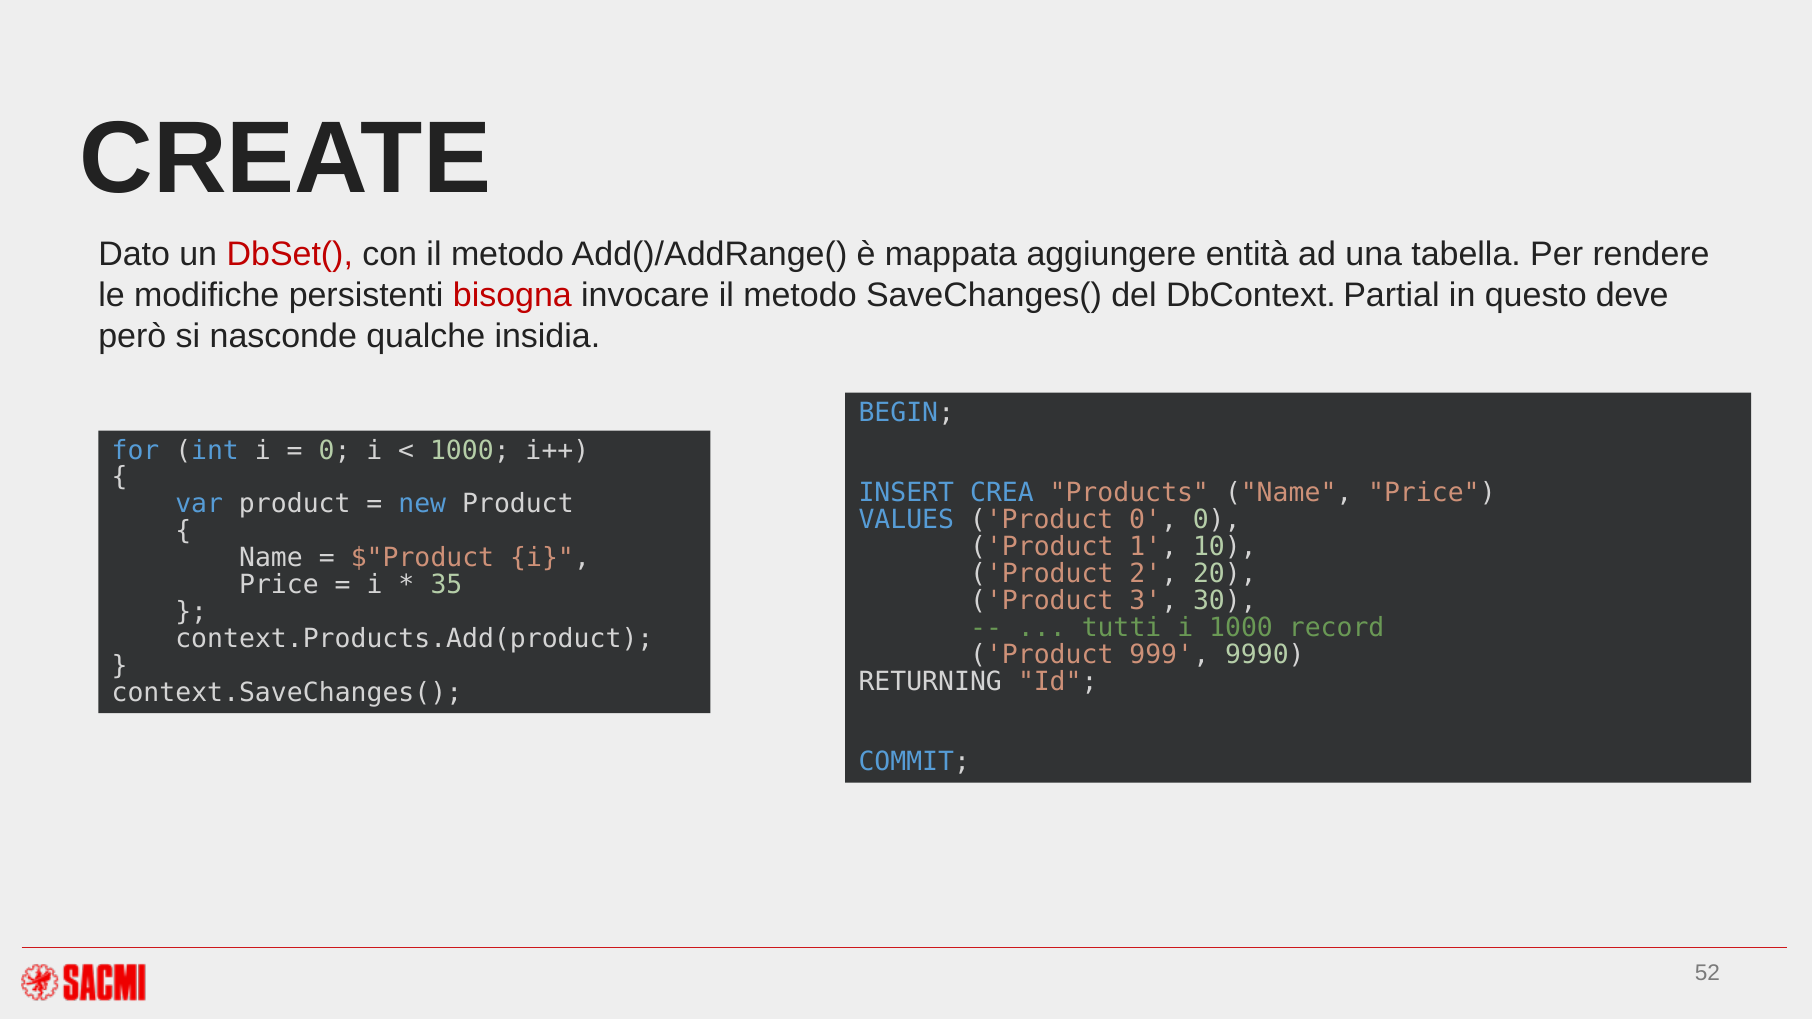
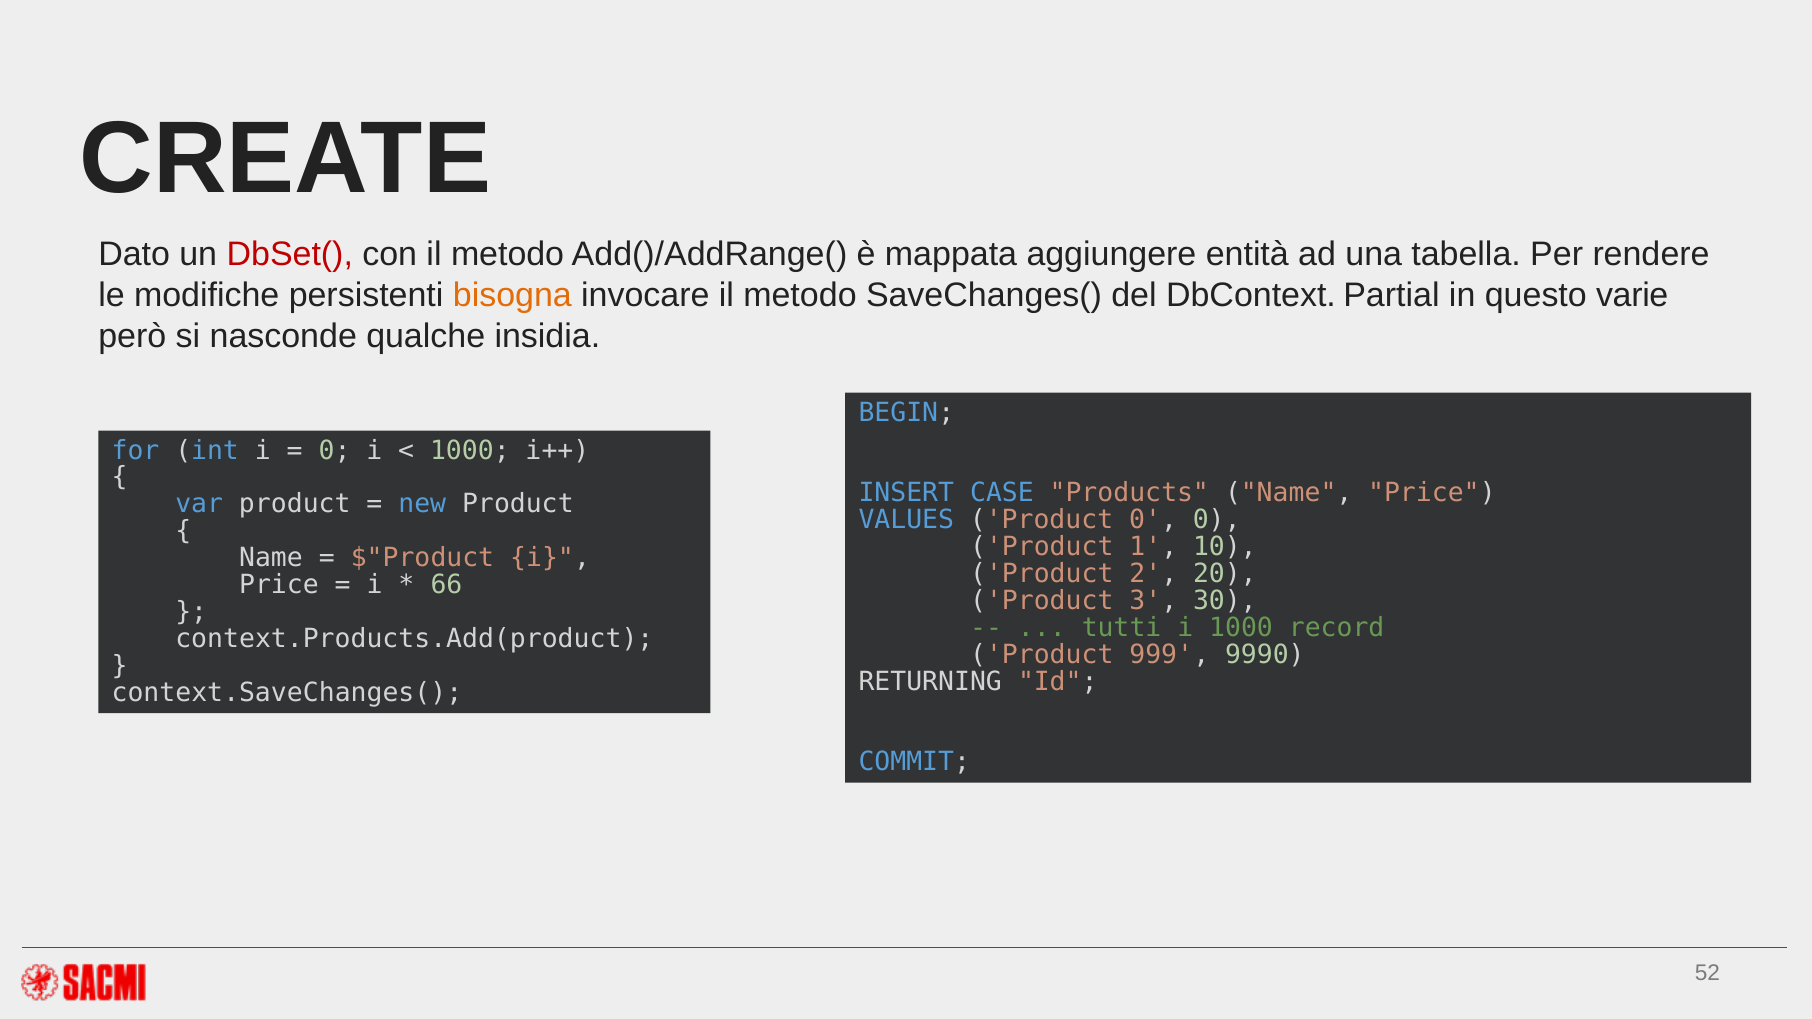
bisogna colour: red -> orange (512, 296)
deve: deve -> varie (1632, 296)
CREA: CREA -> CASE (1002, 493)
35: 35 -> 66 (446, 585)
